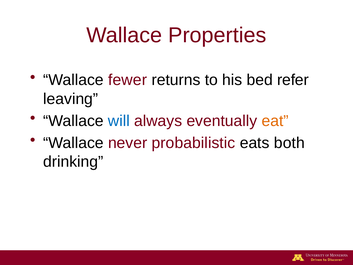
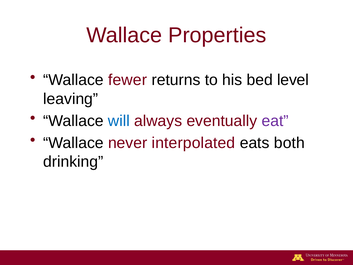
refer: refer -> level (293, 80)
eat colour: orange -> purple (275, 121)
probabilistic: probabilistic -> interpolated (193, 143)
